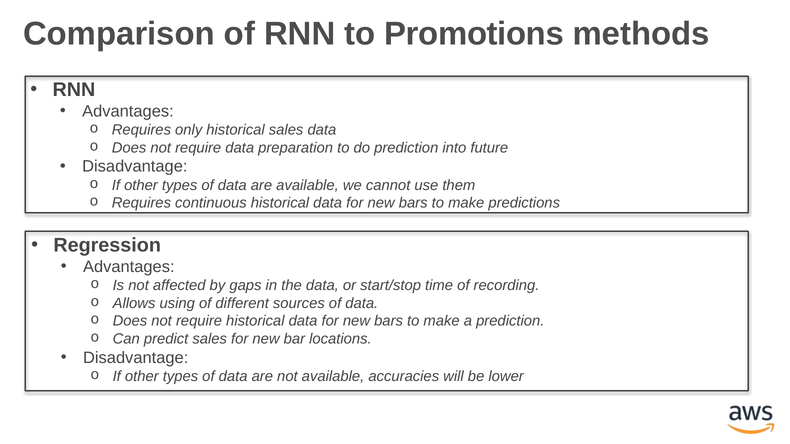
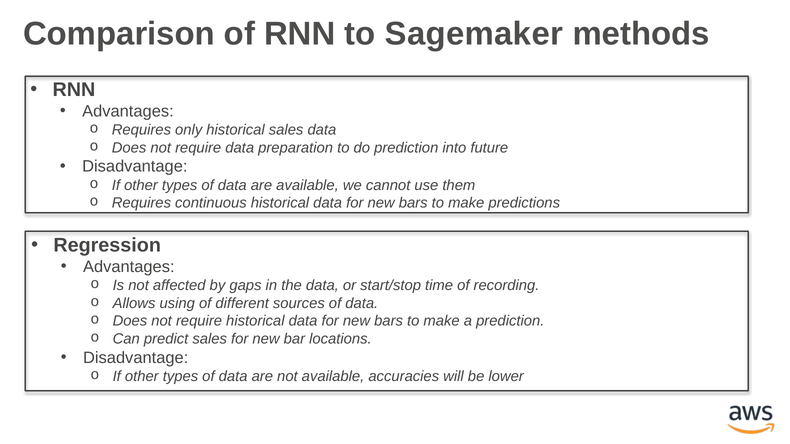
Promotions: Promotions -> Sagemaker (474, 34)
